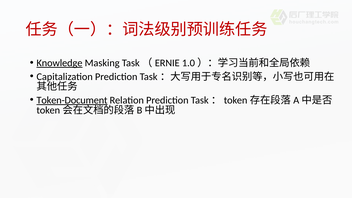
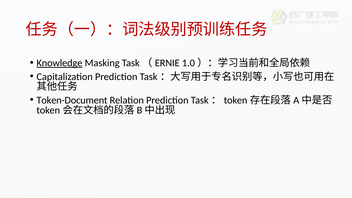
Token-Document underline: present -> none (72, 100)
